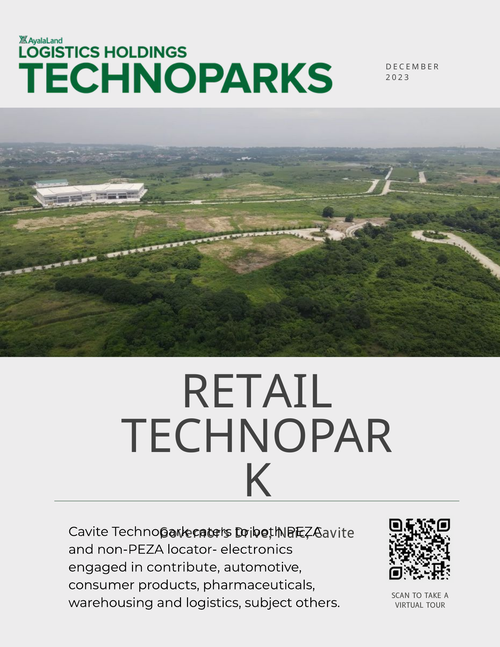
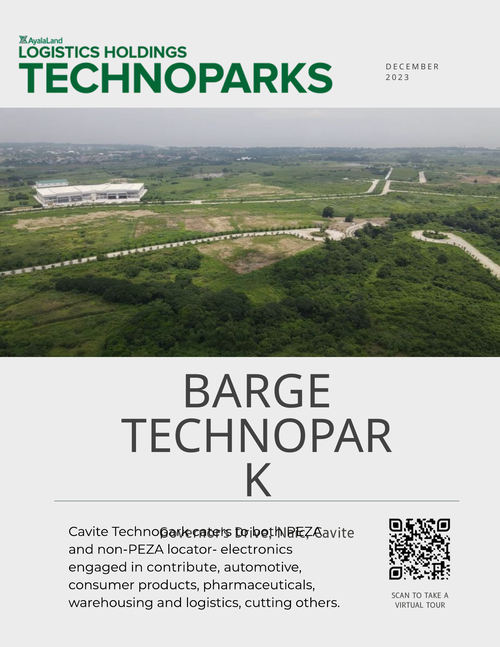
RETAIL: RETAIL -> BARGE (257, 392)
subject: subject -> cutting (268, 603)
